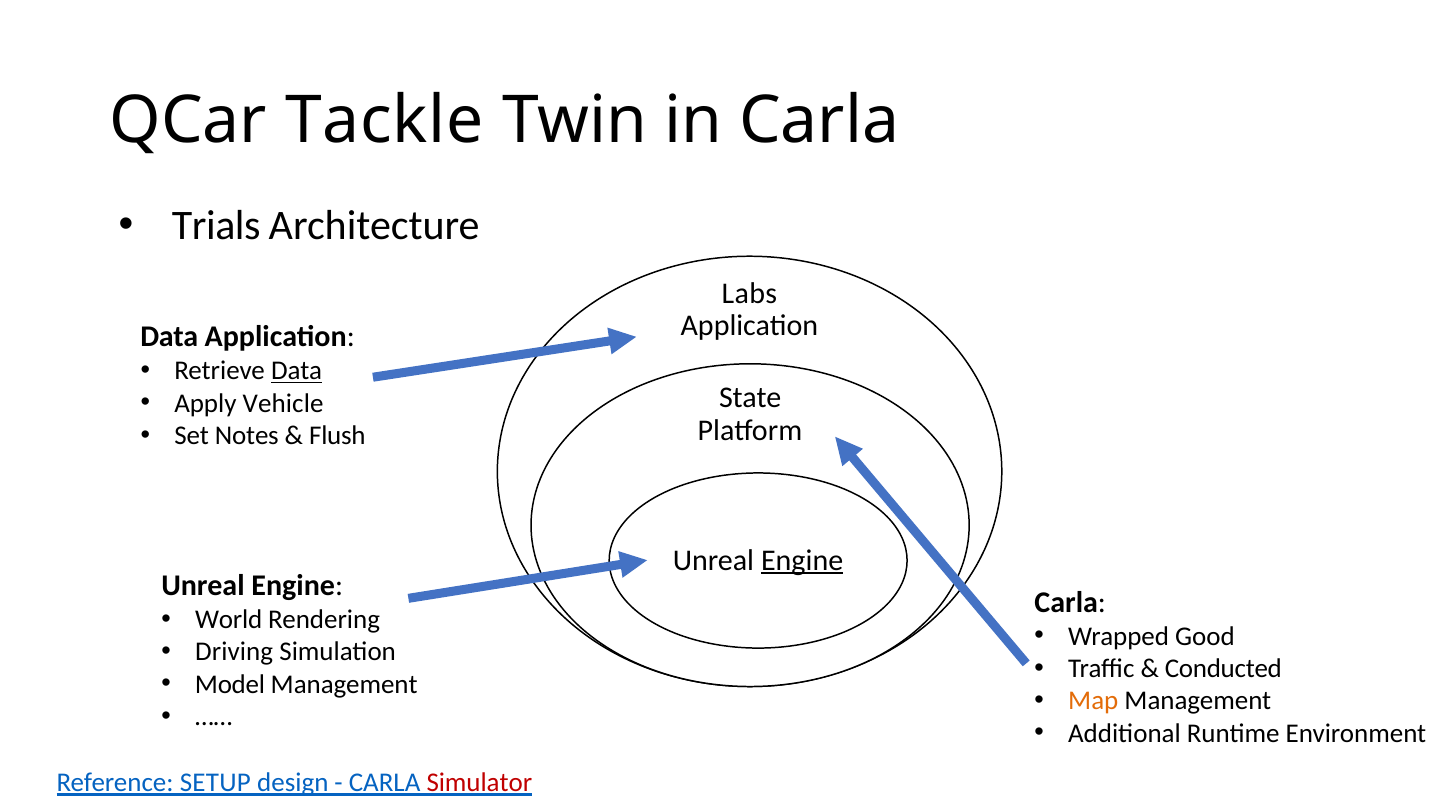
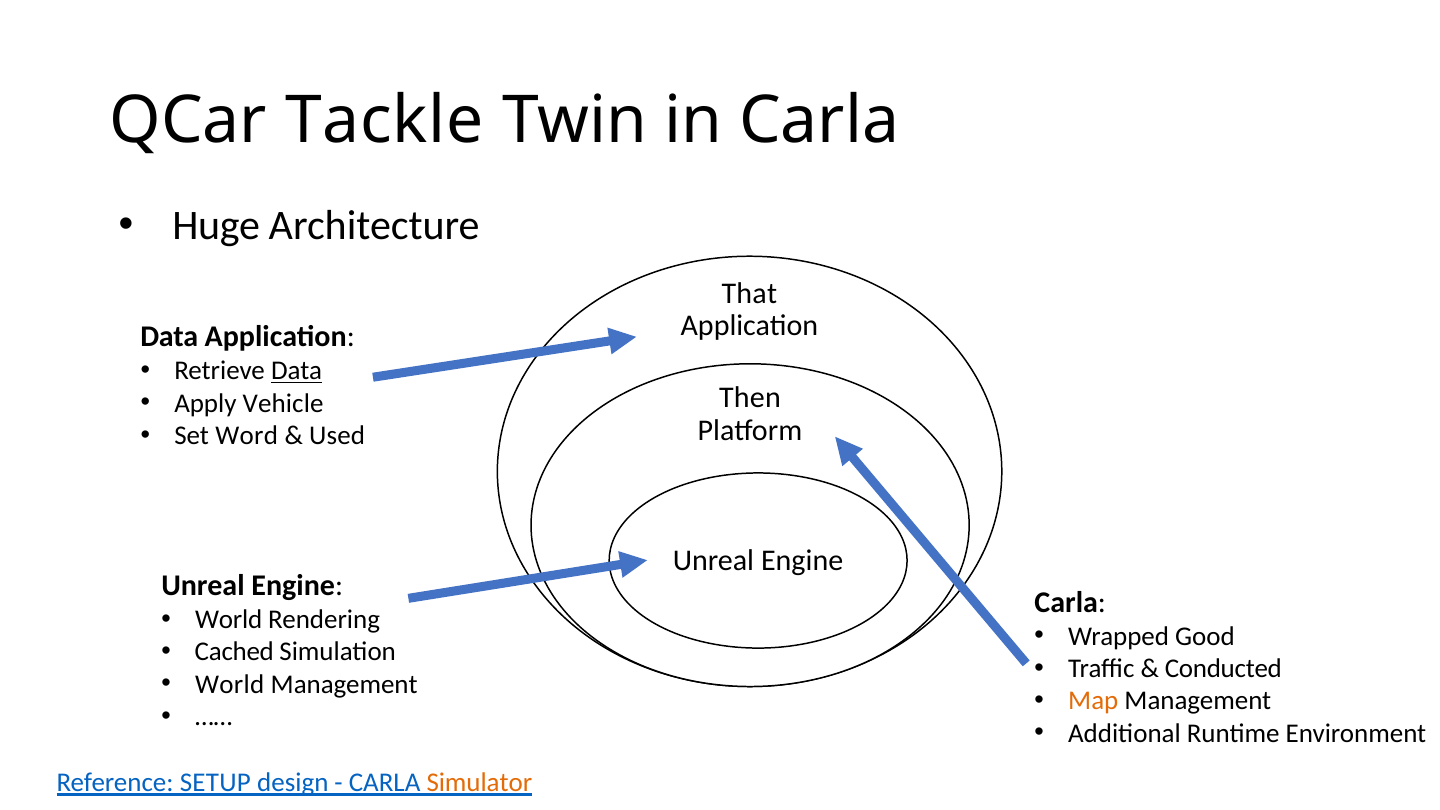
Trials: Trials -> Huge (216, 226)
Labs: Labs -> That (749, 294)
State: State -> Then (750, 398)
Notes: Notes -> Word (247, 436)
Flush: Flush -> Used (337, 436)
Engine underline: present -> none (802, 560)
Driving: Driving -> Cached (234, 652)
Model: Model -> World (230, 684)
Simulator colour: red -> orange (479, 783)
